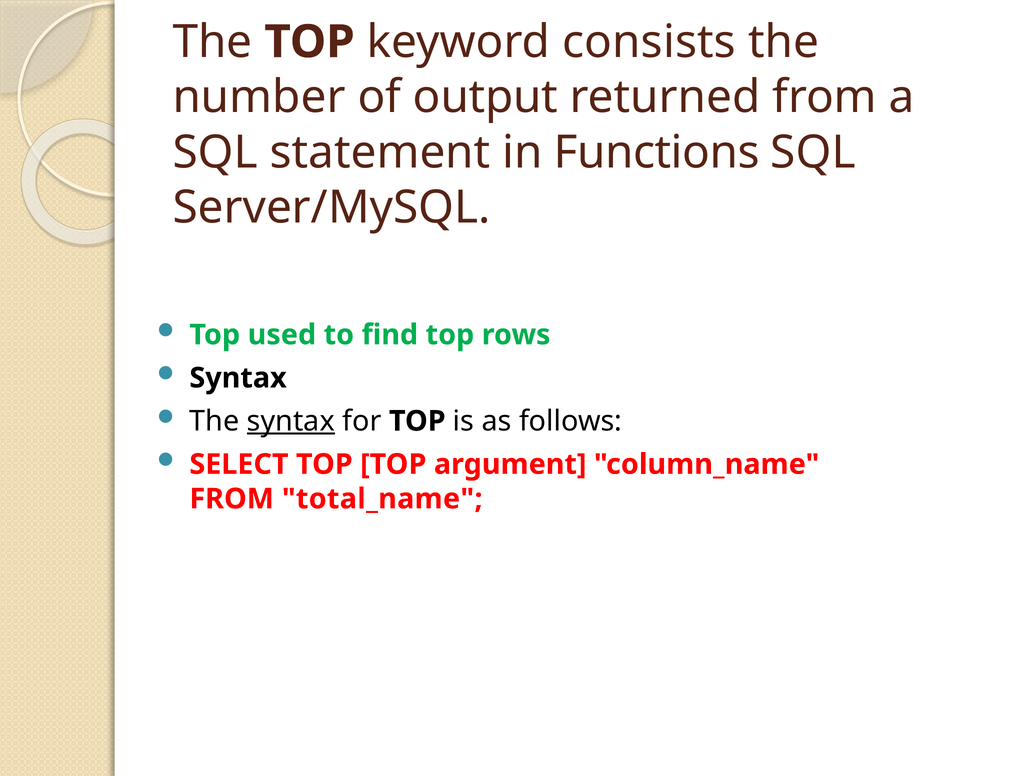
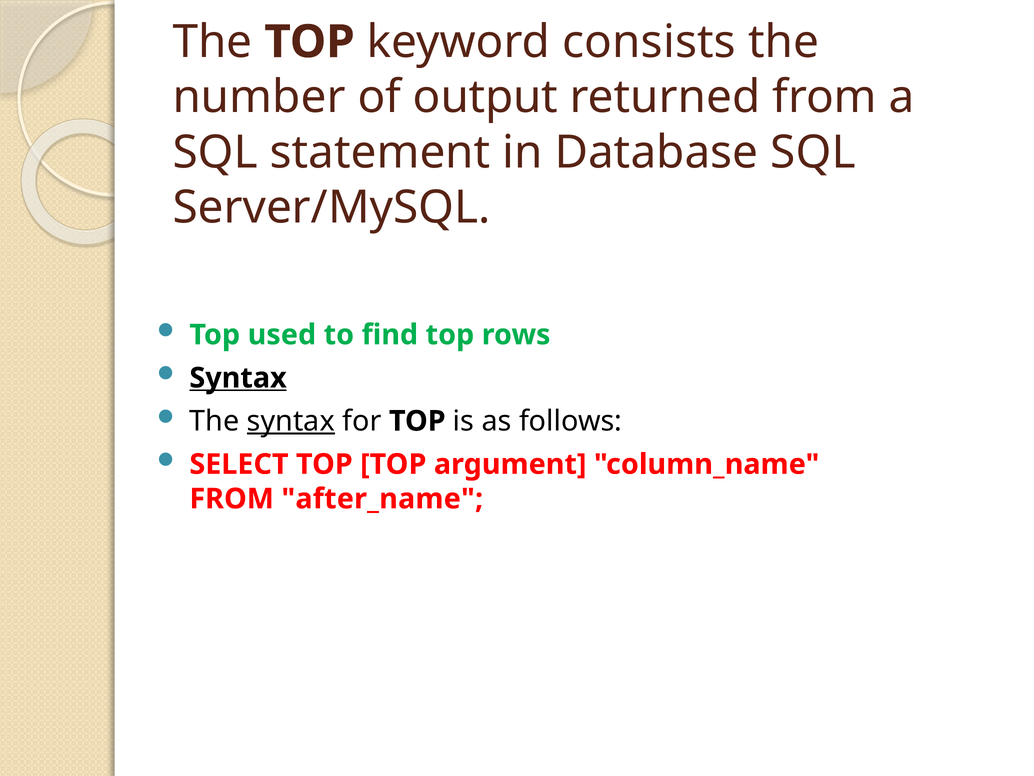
Functions: Functions -> Database (657, 152)
Syntax underline: none -> present (238, 378)
total_name: total_name -> after_name (382, 499)
